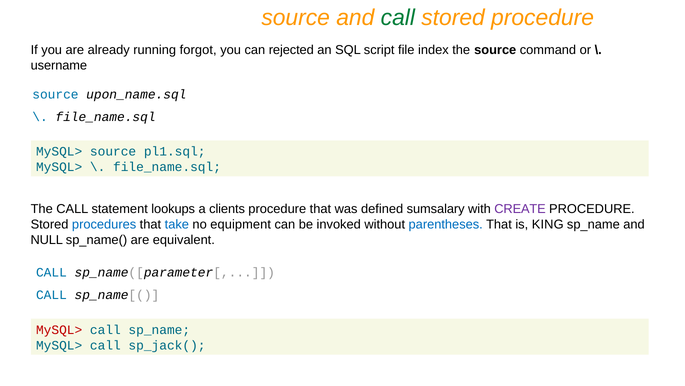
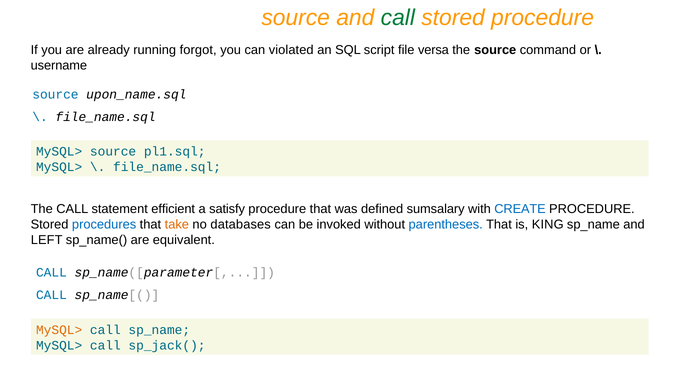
rejected: rejected -> violated (291, 50)
index: index -> versa (433, 50)
lookups: lookups -> efficient (173, 209)
clients: clients -> satisfy (227, 209)
CREATE colour: purple -> blue (520, 209)
take colour: blue -> orange (177, 224)
equipment: equipment -> databases (241, 224)
NULL: NULL -> LEFT (47, 239)
MySQL> colour: red -> orange (59, 329)
